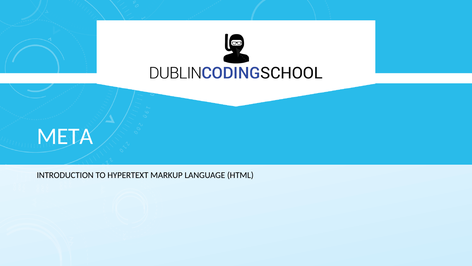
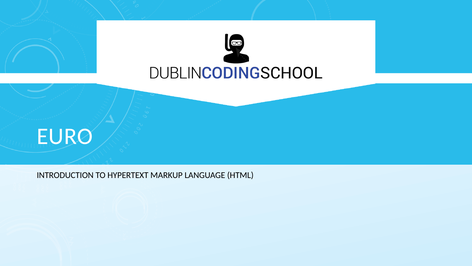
META: META -> EURO (65, 136)
